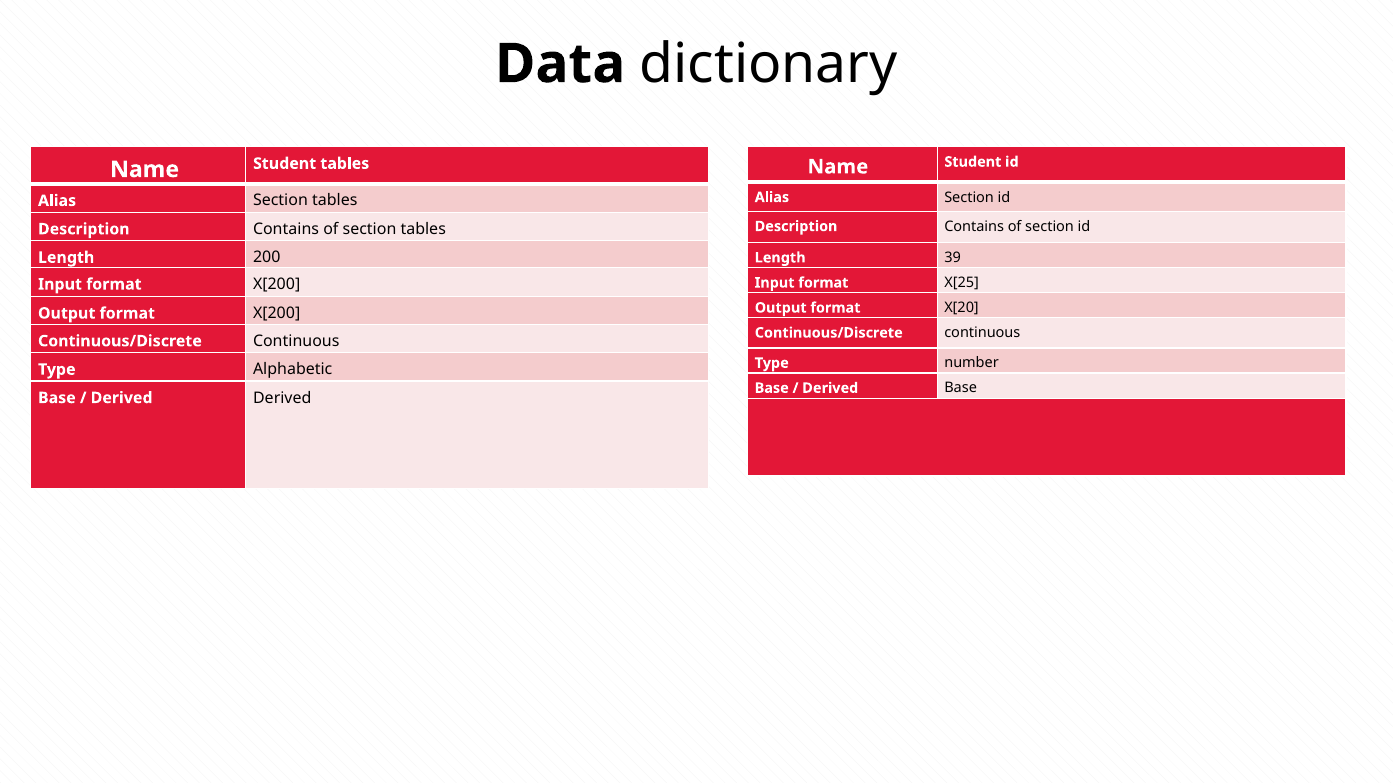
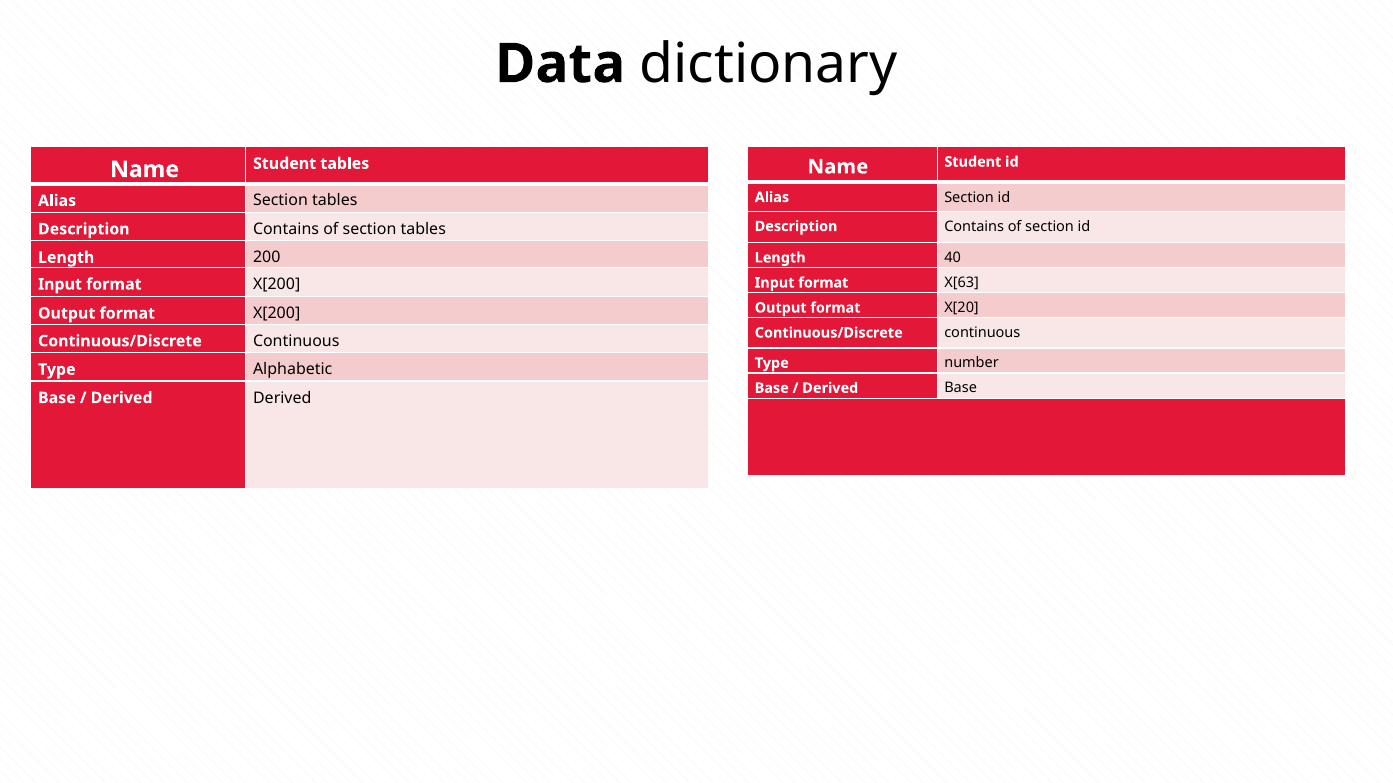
39: 39 -> 40 (953, 258)
X[25: X[25 -> X[63 (962, 283)
